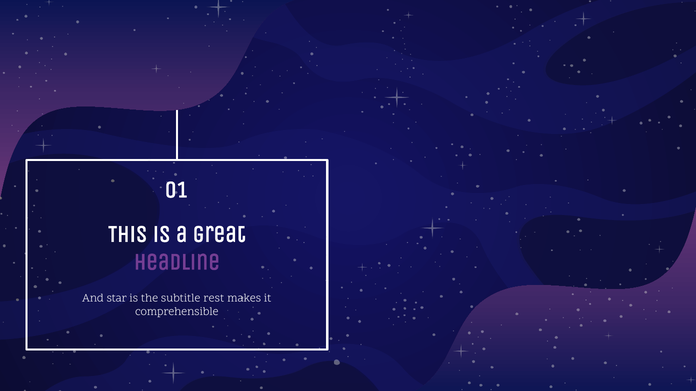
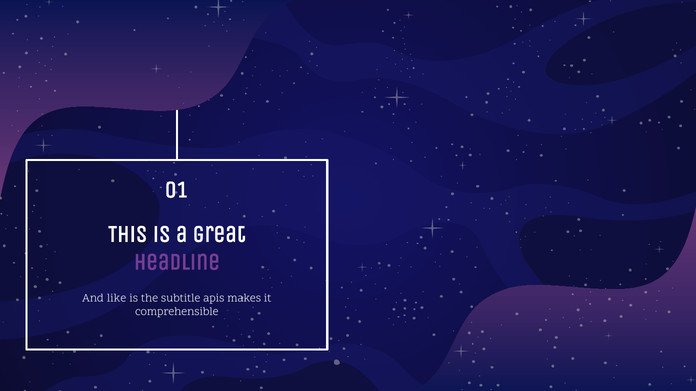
star: star -> like (117, 298)
rest: rest -> apis (214, 298)
